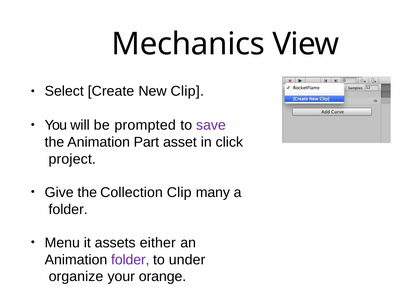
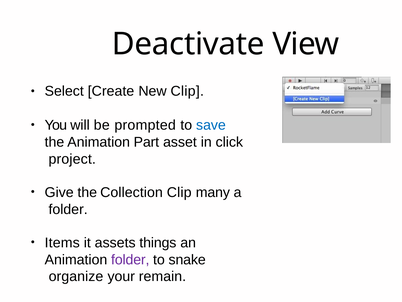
Mechanics: Mechanics -> Deactivate (188, 44)
save colour: purple -> blue (211, 125)
Menu: Menu -> Items (62, 242)
either: either -> things (158, 242)
under: under -> snake (187, 259)
orange: orange -> remain (162, 276)
